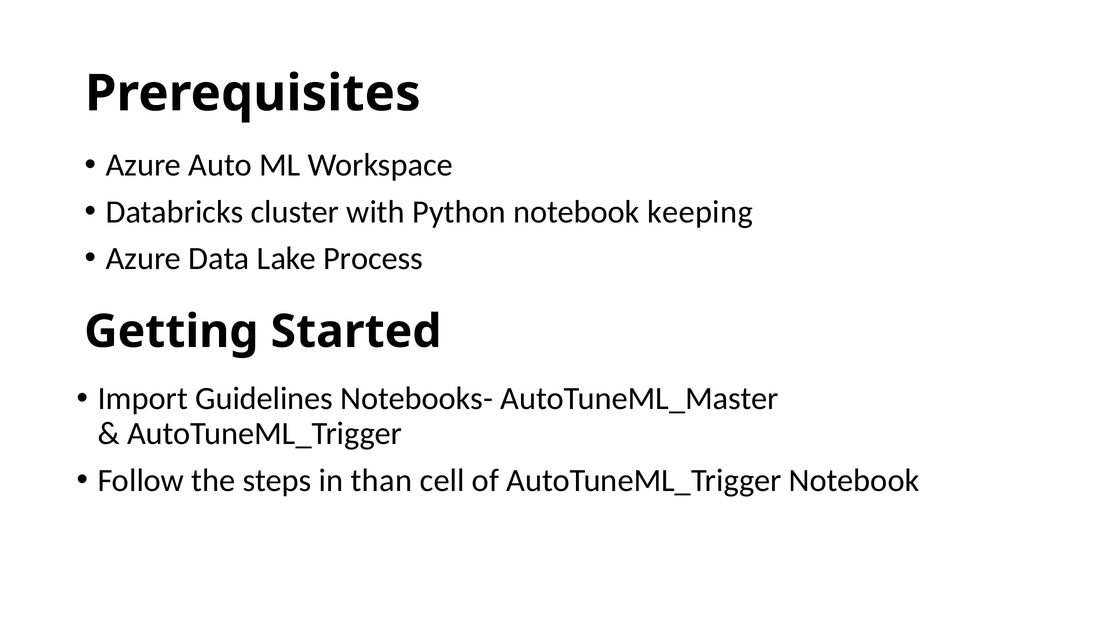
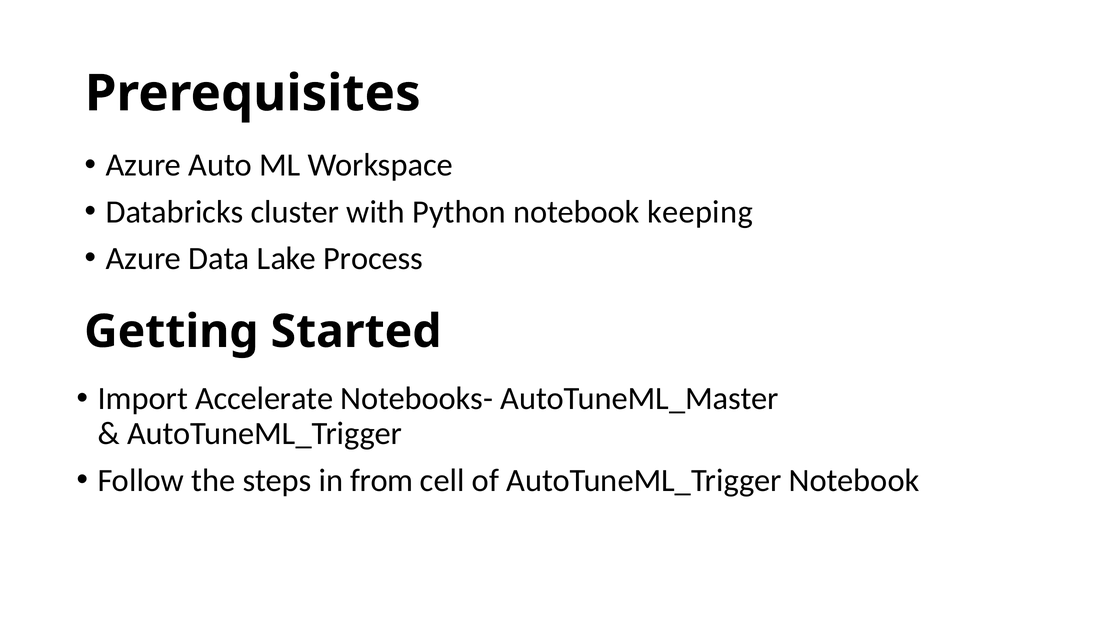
Guidelines: Guidelines -> Accelerate (264, 399)
than: than -> from (382, 480)
